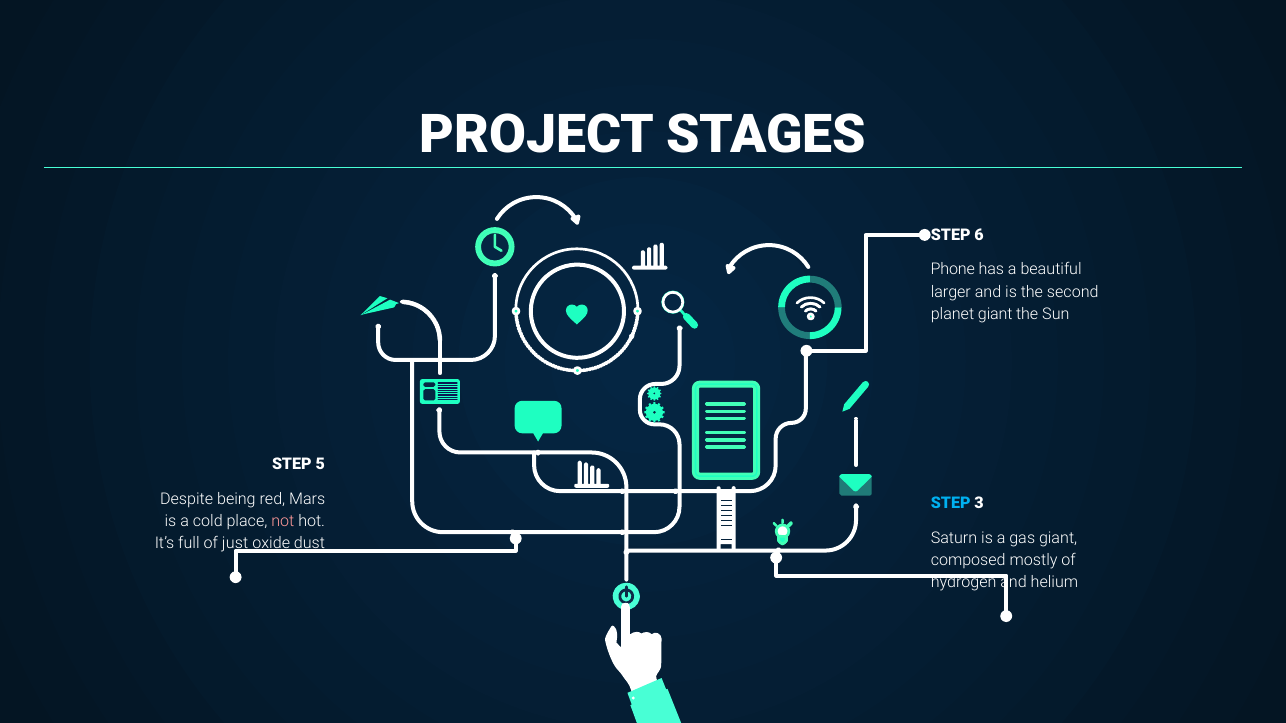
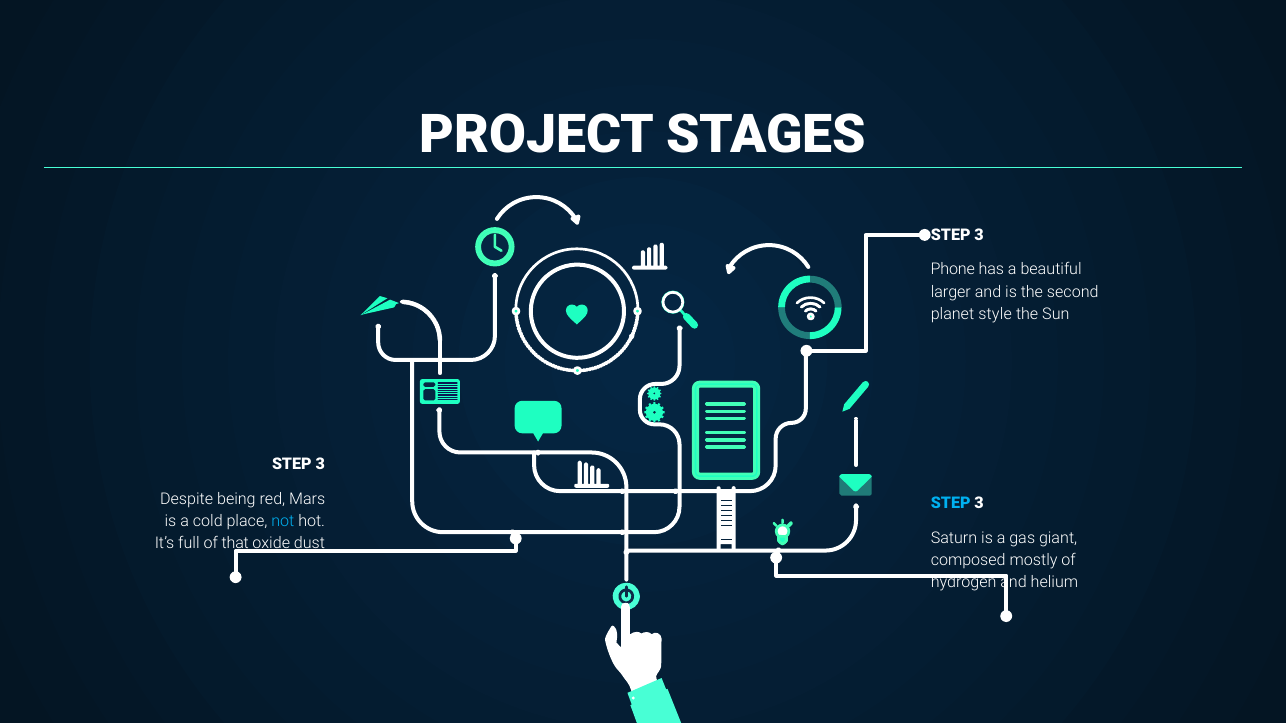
6: 6 -> 3 (979, 236)
planet giant: giant -> style (995, 314)
5: 5 -> 3 (320, 464)
not colour: pink -> light blue (283, 522)
just: just -> that (235, 544)
